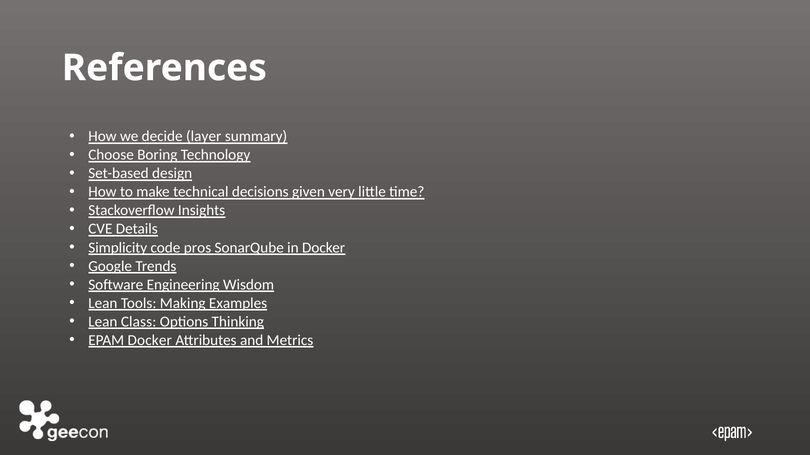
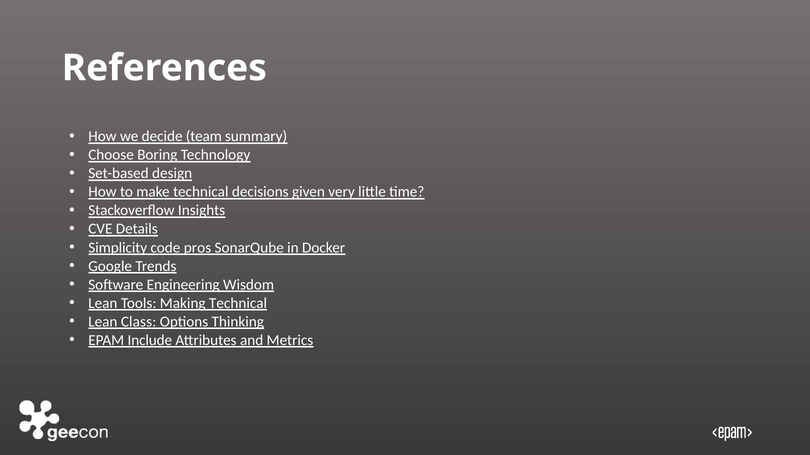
layer: layer -> team (204, 137)
Making Examples: Examples -> Technical (238, 303)
EPAM Docker: Docker -> Include (150, 341)
